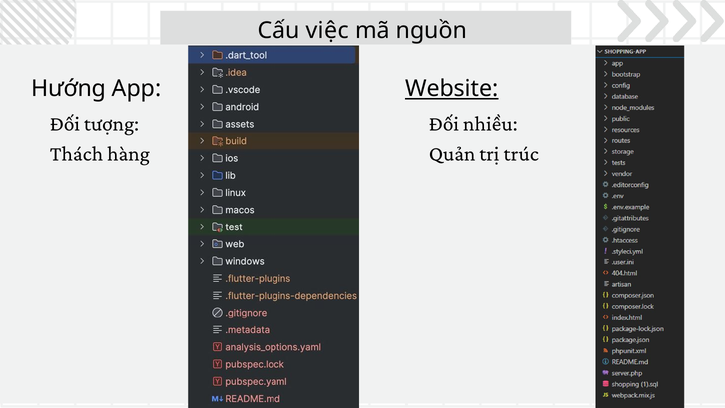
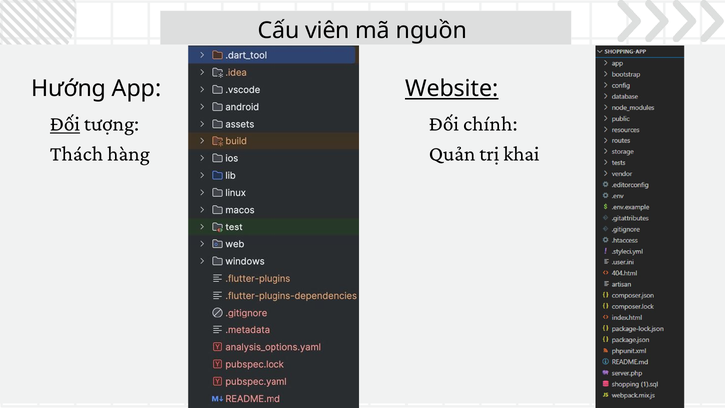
việc: việc -> viên (328, 30)
Đối underline: none -> present (65, 124)
nhiều: nhiều -> chính (490, 124)
trúc: trúc -> khai (521, 154)
